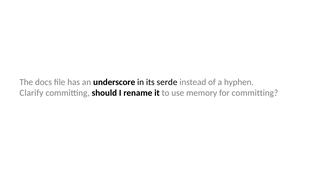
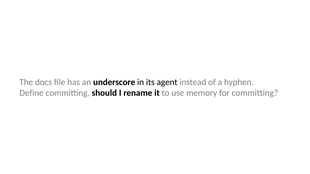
serde: serde -> agent (167, 82)
Clarify: Clarify -> Define (32, 93)
